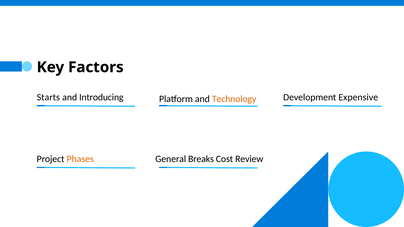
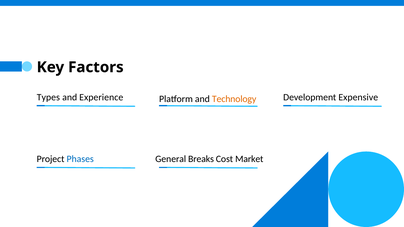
Starts: Starts -> Types (48, 98)
Introducing: Introducing -> Experience (101, 98)
Phases colour: orange -> blue (80, 159)
Review: Review -> Market (249, 159)
